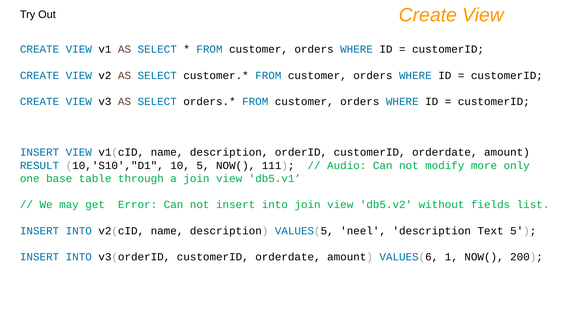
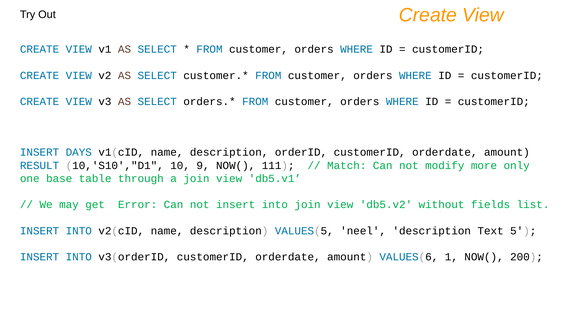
INSERT VIEW: VIEW -> DAYS (79, 152)
10 5: 5 -> 9 (203, 165)
Audio: Audio -> Match (347, 165)
